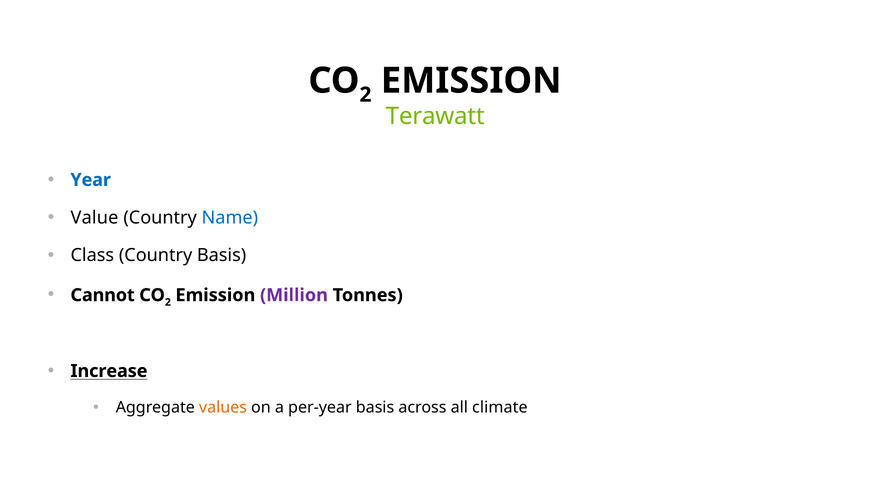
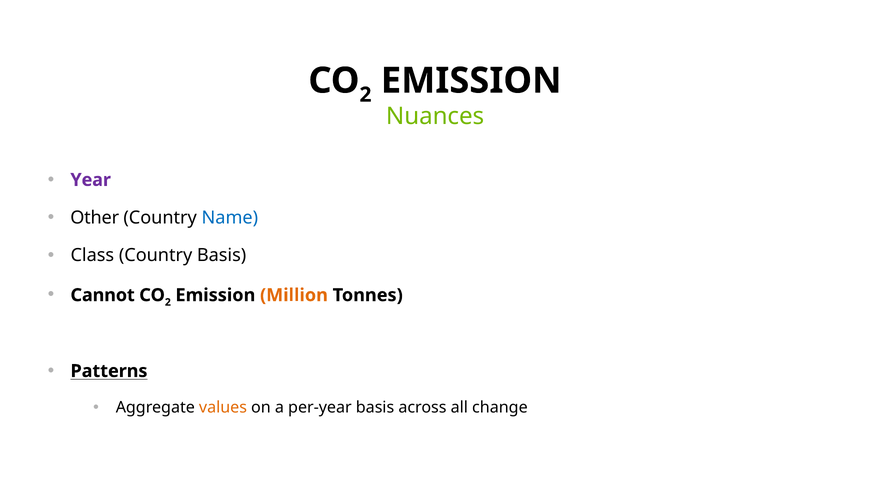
Terawatt: Terawatt -> Nuances (435, 116)
Year colour: blue -> purple (91, 180)
Value: Value -> Other (95, 218)
Million colour: purple -> orange (294, 295)
Increase: Increase -> Patterns (109, 371)
climate: climate -> change (500, 408)
